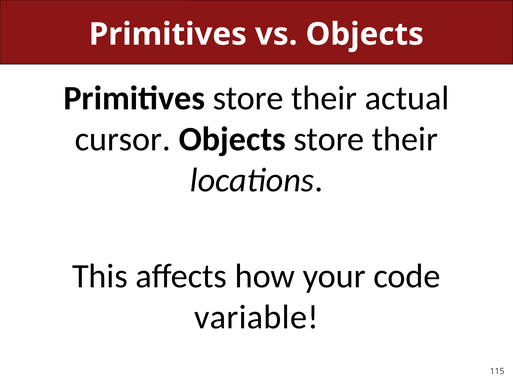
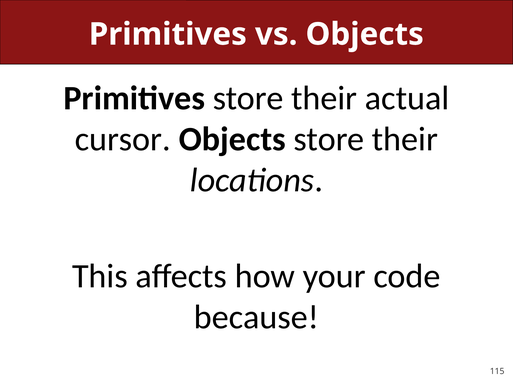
variable: variable -> because (256, 317)
